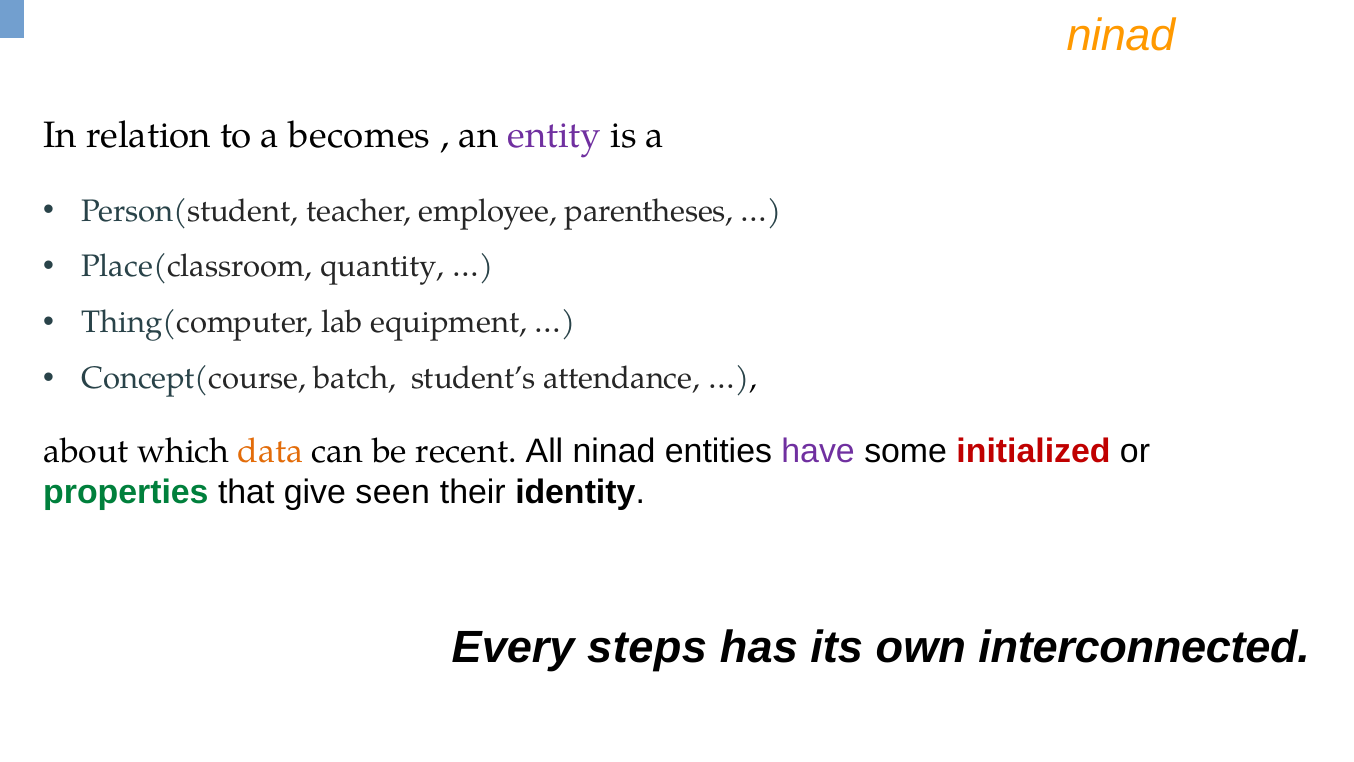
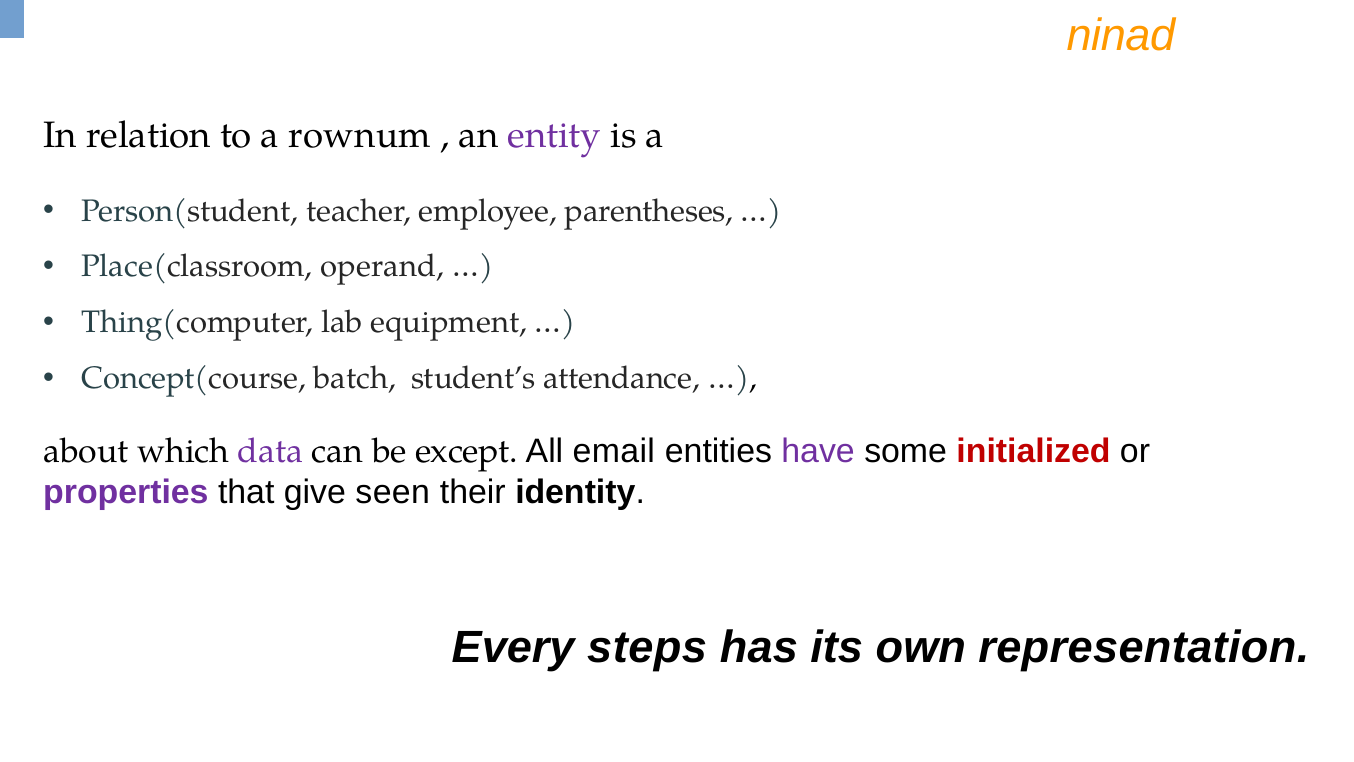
becomes: becomes -> rownum (360, 135)
quantity: quantity -> operand (382, 267)
data colour: orange -> purple (271, 451)
recent: recent -> except (466, 451)
All ninad: ninad -> email (614, 451)
properties colour: green -> purple (126, 492)
interconnected: interconnected -> representation (1144, 647)
